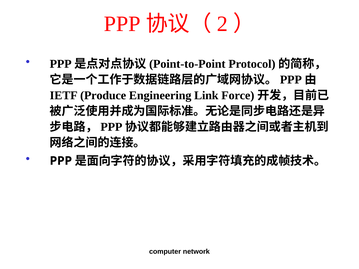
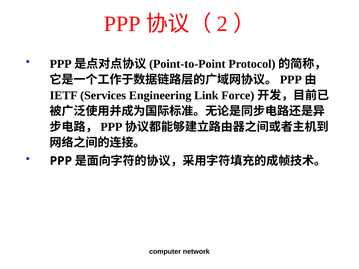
Produce: Produce -> Services (103, 95)
